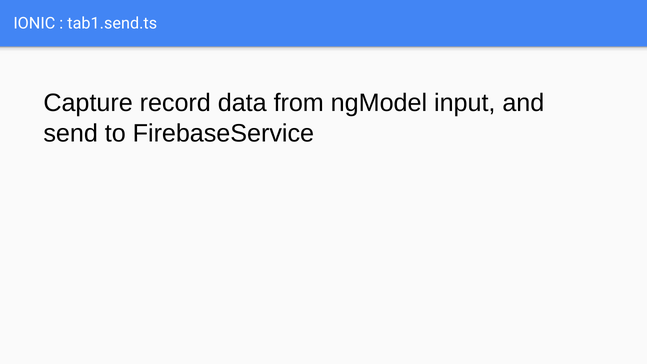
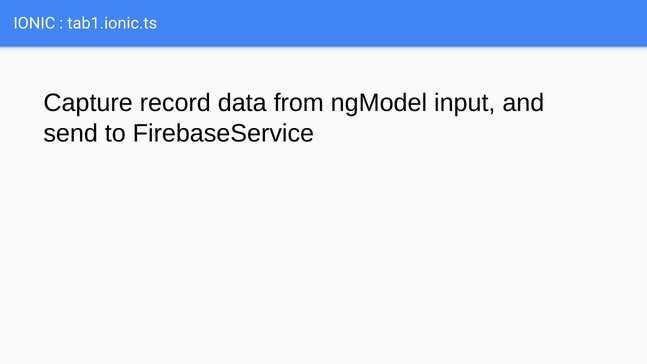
tab1.send.ts: tab1.send.ts -> tab1.ionic.ts (112, 24)
